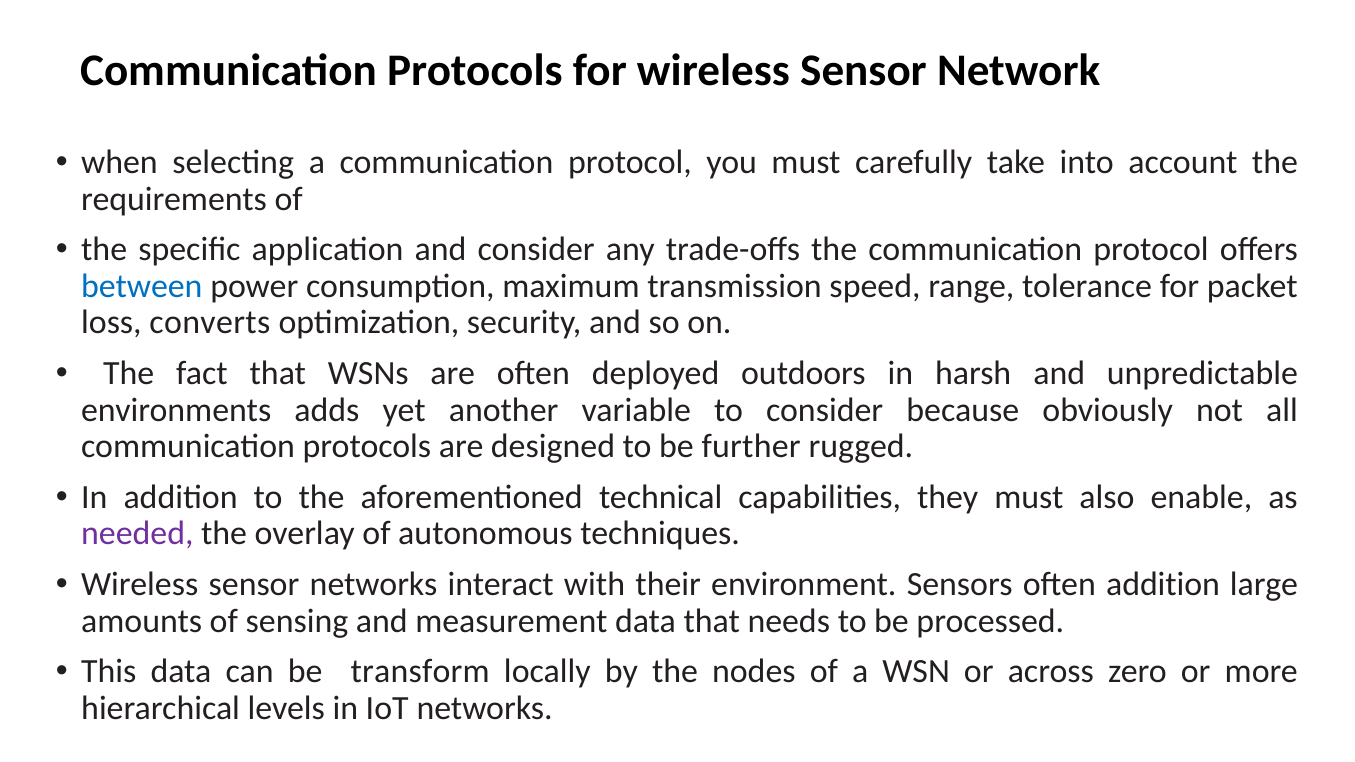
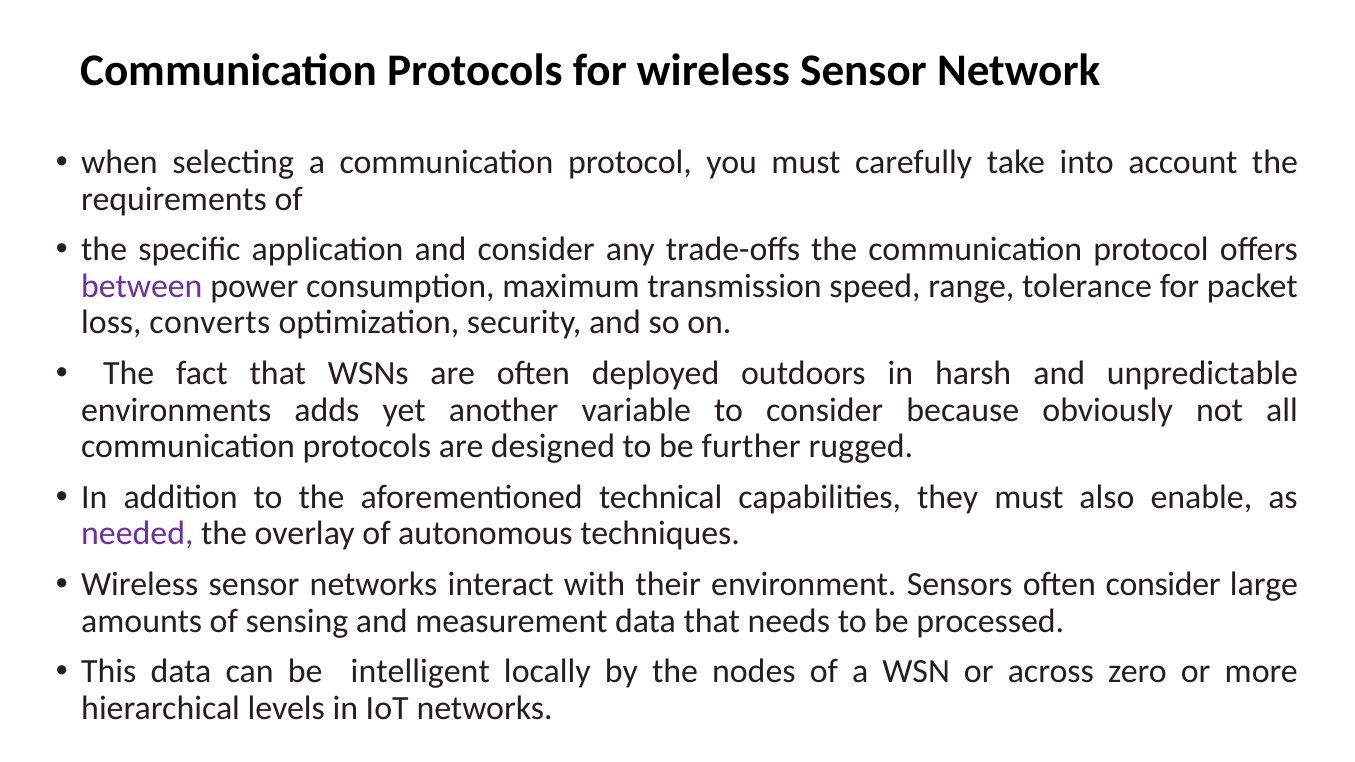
between colour: blue -> purple (142, 286)
often addition: addition -> consider (1163, 585)
transform: transform -> intelligent (420, 672)
